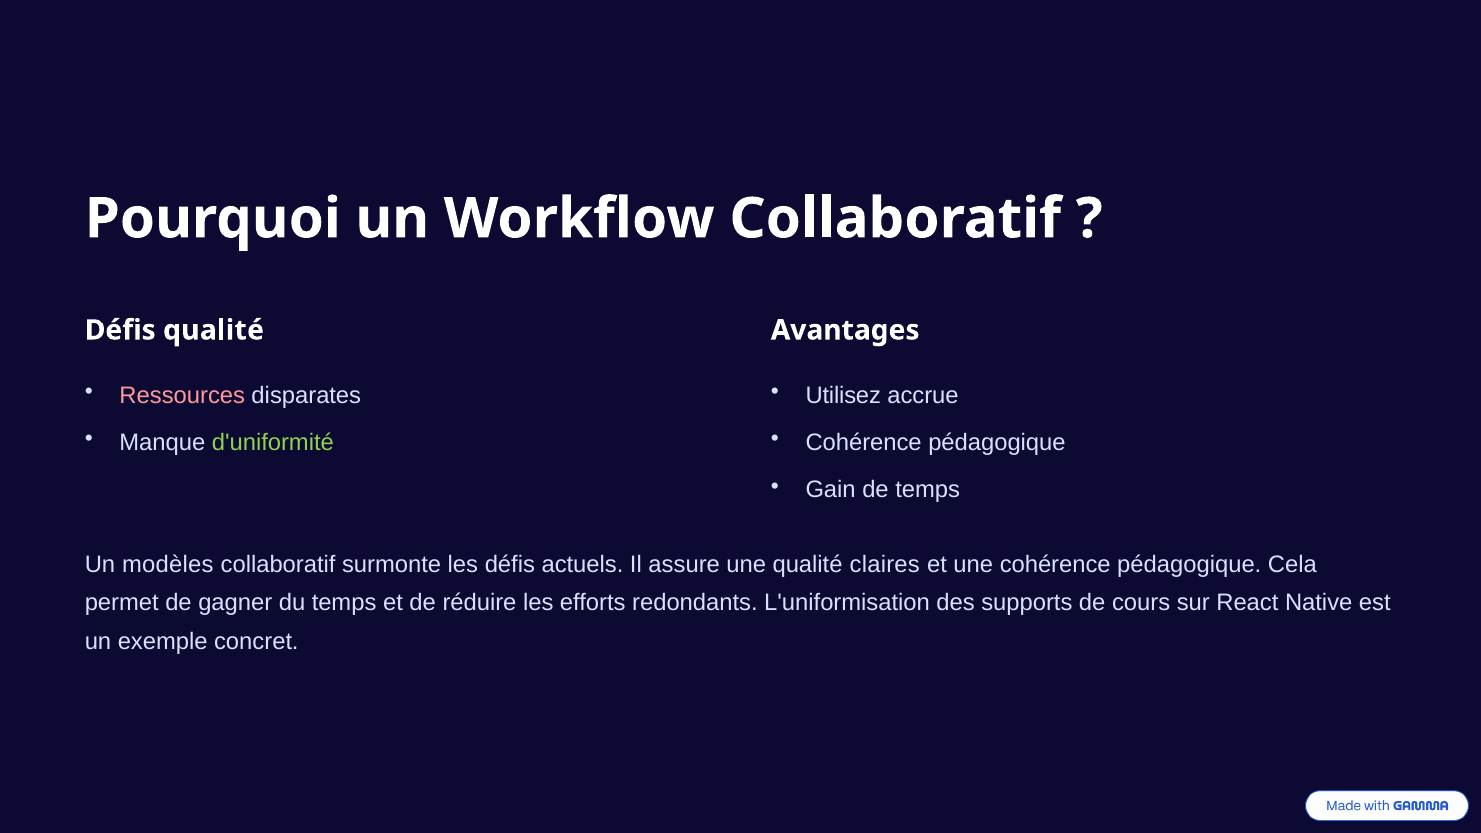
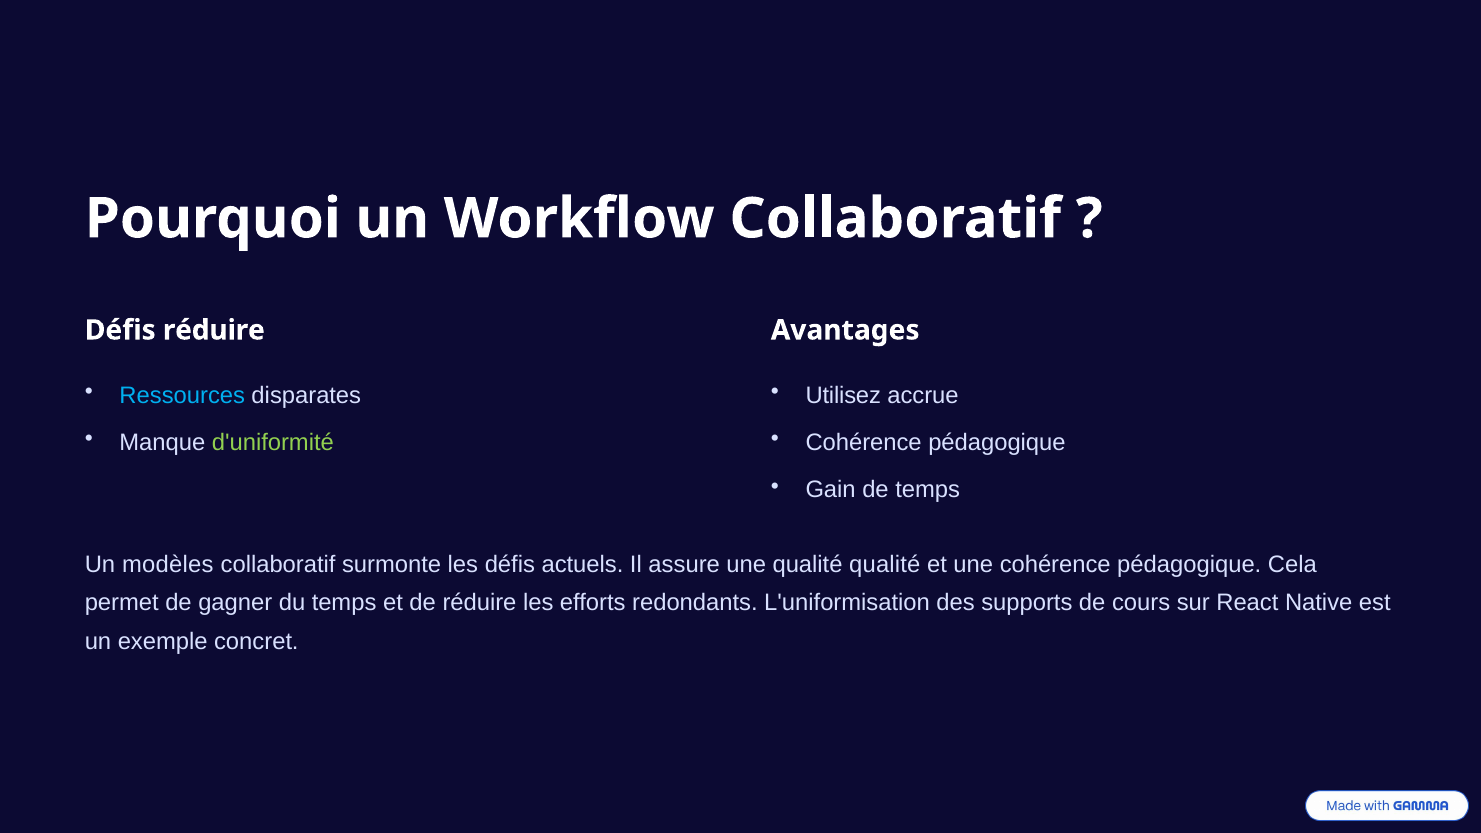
Défis qualité: qualité -> réduire (214, 330)
Ressources colour: pink -> light blue (182, 396)
qualité claires: claires -> qualité (885, 565)
